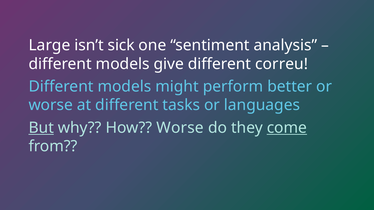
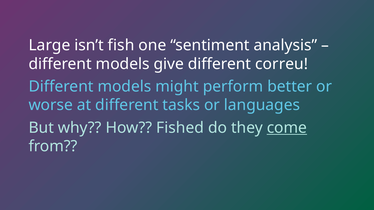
sick: sick -> fish (121, 45)
But underline: present -> none (41, 128)
How Worse: Worse -> Fished (180, 128)
